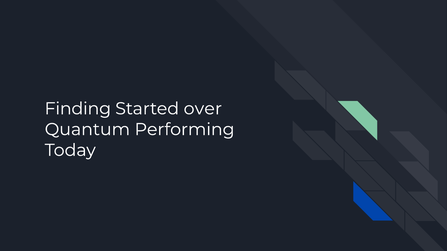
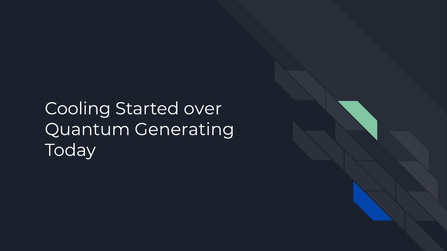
Finding: Finding -> Cooling (78, 109)
Performing: Performing -> Generating (184, 130)
